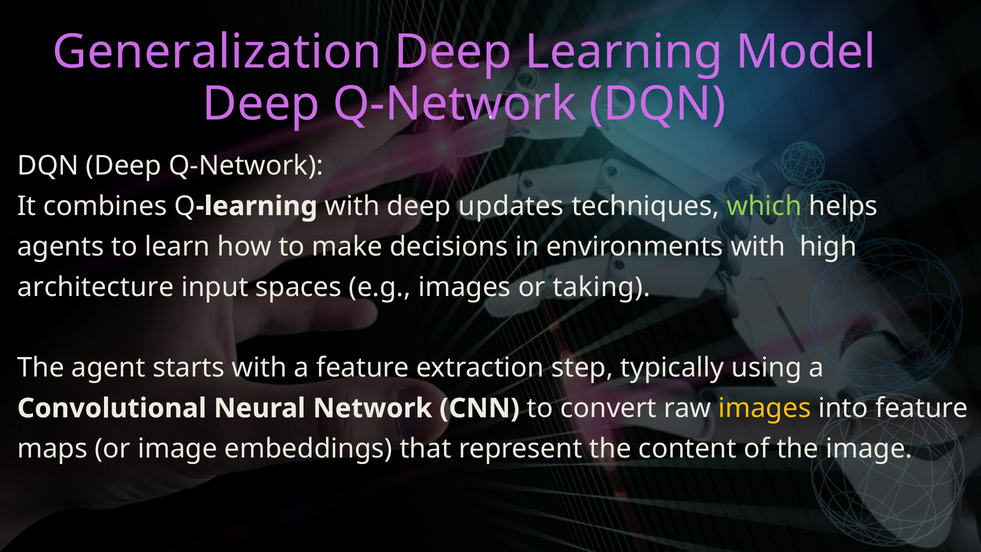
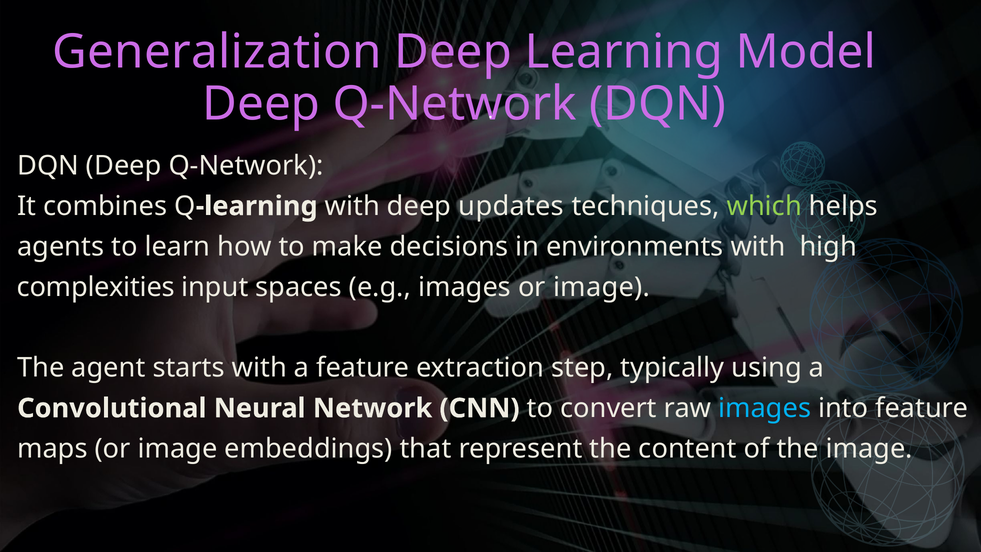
architecture: architecture -> complexities (96, 287)
images or taking: taking -> image (602, 287)
images colour: yellow -> light blue (765, 408)
